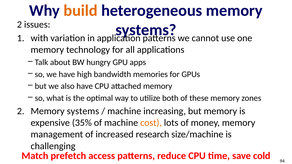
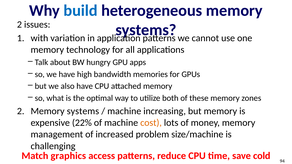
build colour: orange -> blue (81, 11)
35%: 35% -> 22% (82, 123)
research: research -> problem (152, 135)
prefetch: prefetch -> graphics (68, 156)
